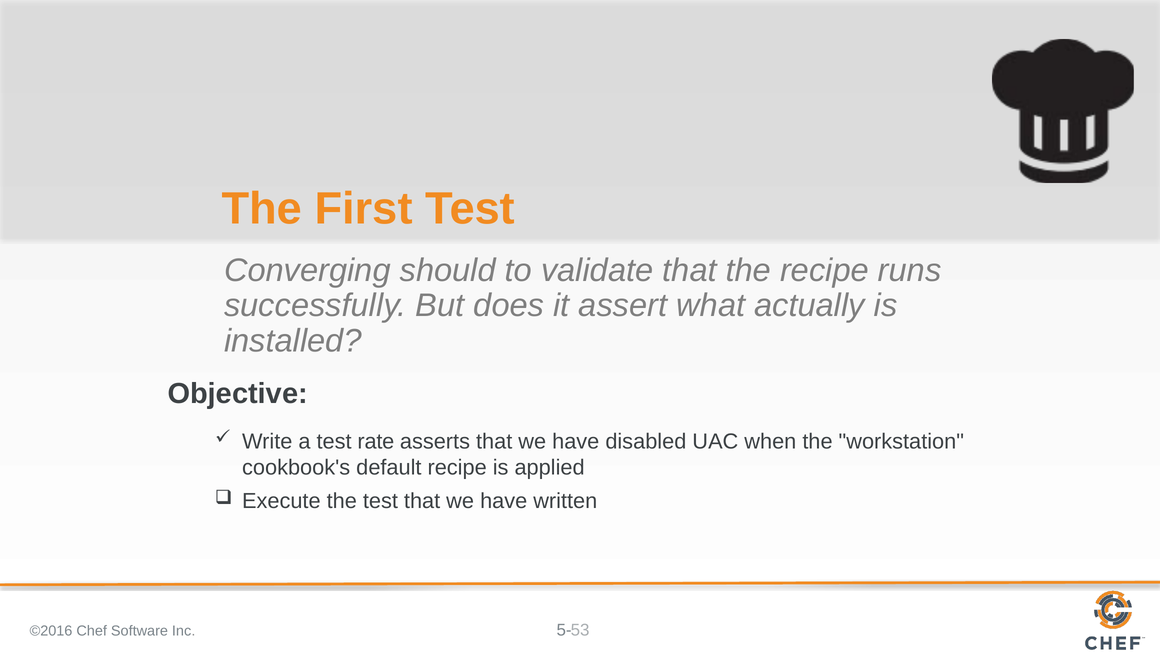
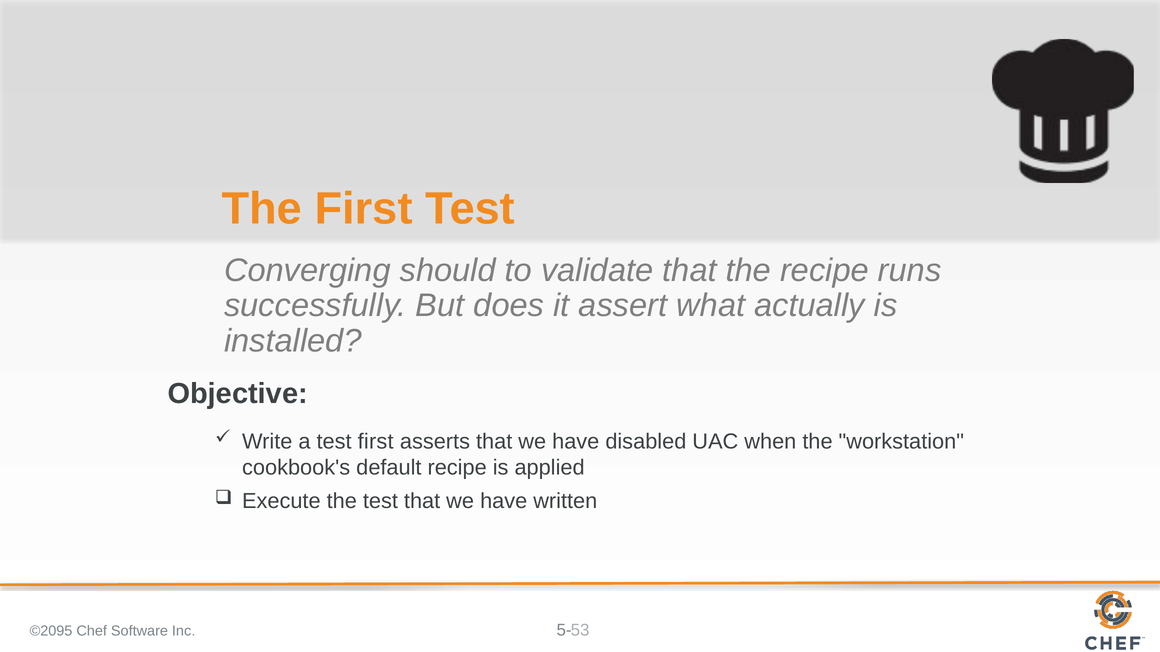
test rate: rate -> first (376, 442)
©2016: ©2016 -> ©2095 (51, 631)
